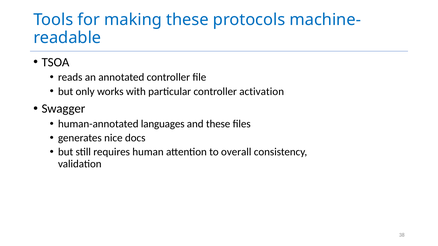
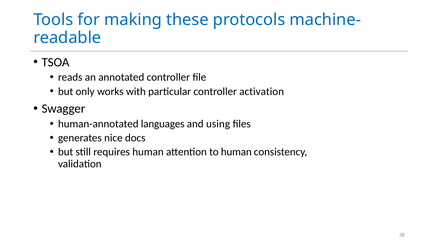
and these: these -> using (218, 124)
to overall: overall -> human (236, 152)
